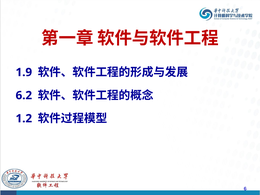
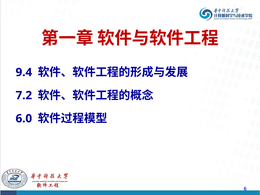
1.9: 1.9 -> 9.4 (24, 72)
6.2: 6.2 -> 7.2 (24, 95)
1.2: 1.2 -> 6.0 (24, 119)
